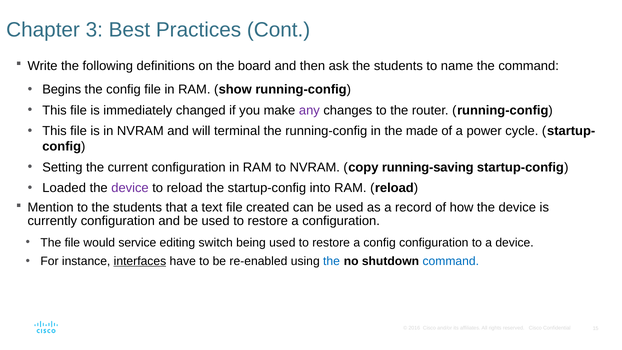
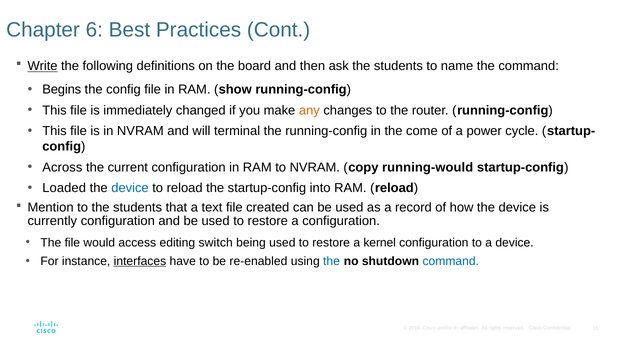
3: 3 -> 6 (94, 30)
Write underline: none -> present (43, 66)
any colour: purple -> orange (309, 110)
made: made -> come (422, 131)
Setting: Setting -> Across (62, 167)
running-saving: running-saving -> running-would (428, 167)
device colour: purple -> blue (130, 188)
service: service -> access (137, 242)
a config: config -> kernel (380, 242)
